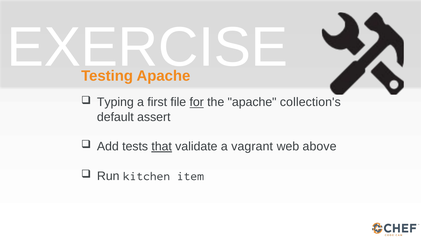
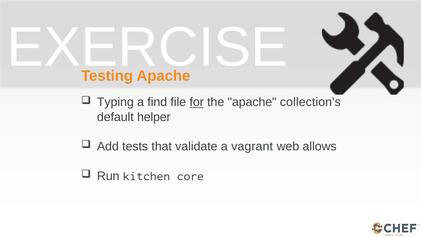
first: first -> find (157, 102)
assert: assert -> helper (154, 117)
that underline: present -> none (162, 146)
above: above -> allows (320, 146)
item: item -> core (190, 176)
